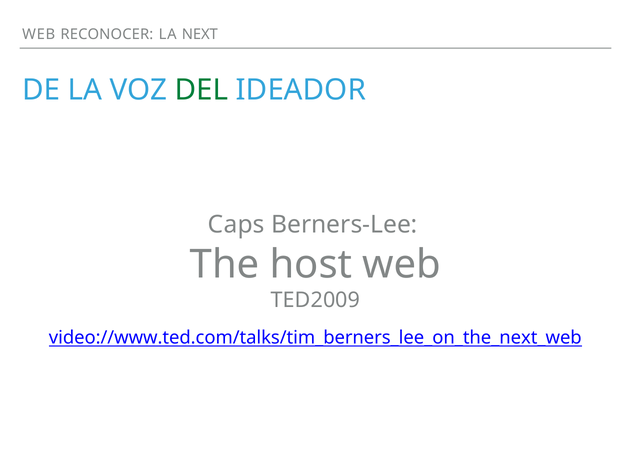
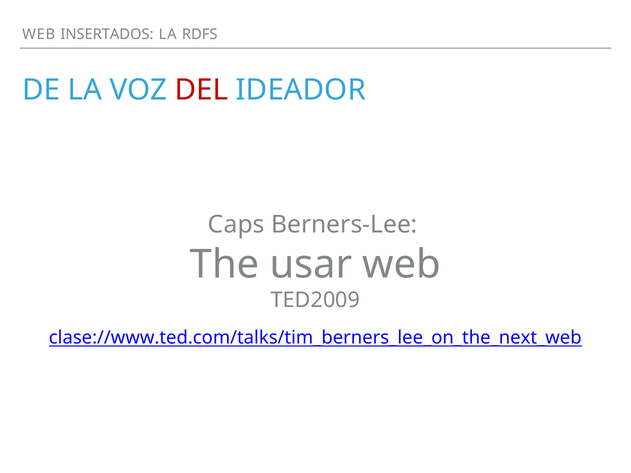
RECONOCER: RECONOCER -> INSERTADOS (107, 34)
NEXT: NEXT -> RDFS (200, 34)
DEL colour: green -> red (202, 90)
host: host -> usar (311, 265)
video://www.ted.com/talks/tim_berners_lee_on_the_next_web: video://www.ted.com/talks/tim_berners_lee_on_the_next_web -> clase://www.ted.com/talks/tim_berners_lee_on_the_next_web (315, 338)
